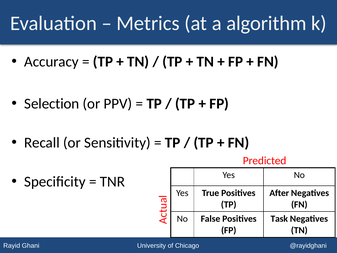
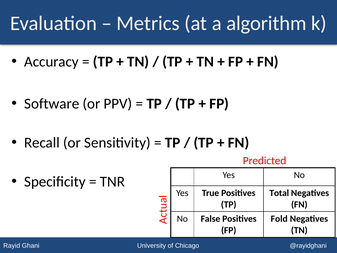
Selection: Selection -> Software (52, 104)
After: After -> Total (279, 193)
Task: Task -> Fold (279, 219)
